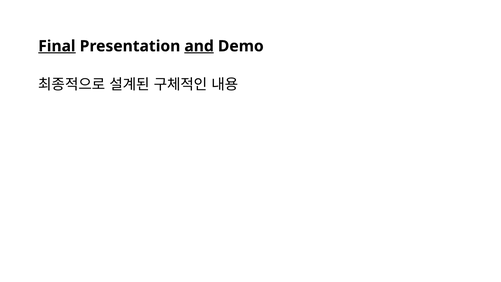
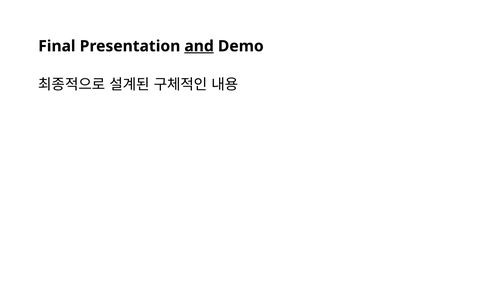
Final underline: present -> none (57, 46)
